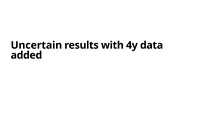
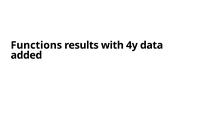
Uncertain: Uncertain -> Functions (36, 45)
